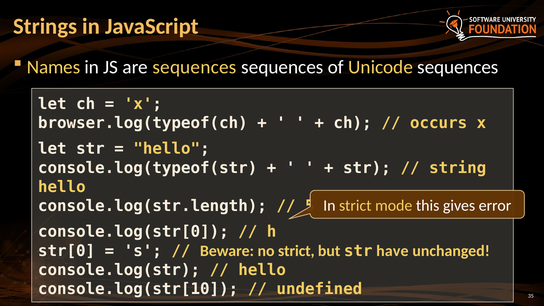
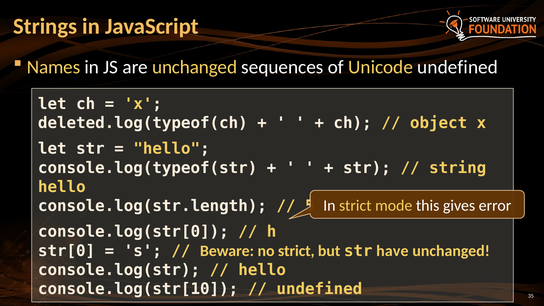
are sequences: sequences -> unchanged (195, 67)
Unicode sequences: sequences -> undefined (458, 67)
browser.log(typeof(ch: browser.log(typeof(ch -> deleted.log(typeof(ch (143, 123)
occurs: occurs -> object (439, 123)
